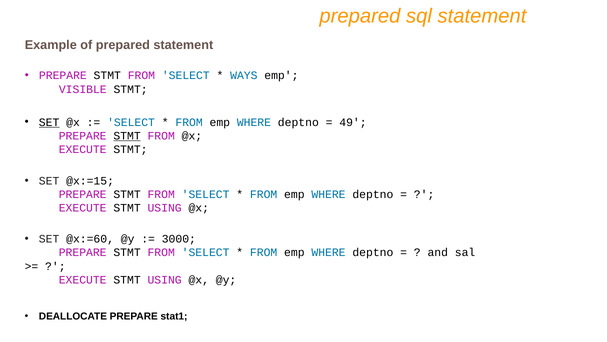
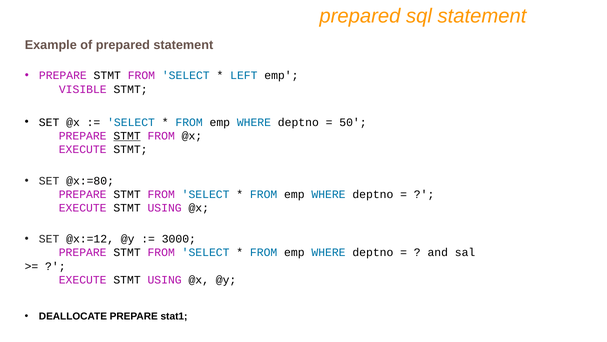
WAYS: WAYS -> LEFT (244, 76)
SET underline: present -> none (49, 122)
49: 49 -> 50 (353, 122)
@x:=15: @x:=15 -> @x:=80 (90, 181)
@x:=60: @x:=60 -> @x:=12 (90, 239)
